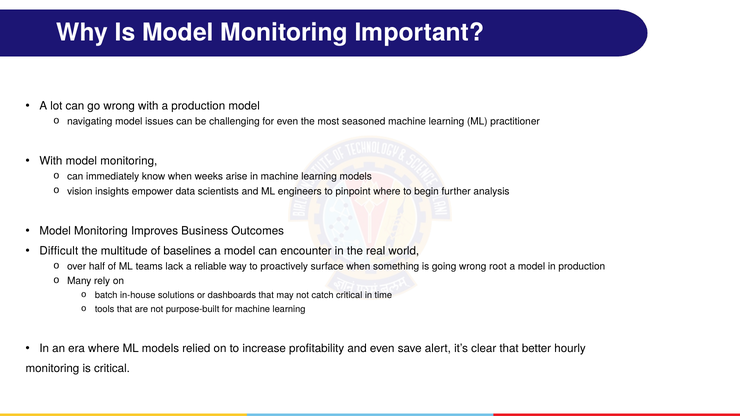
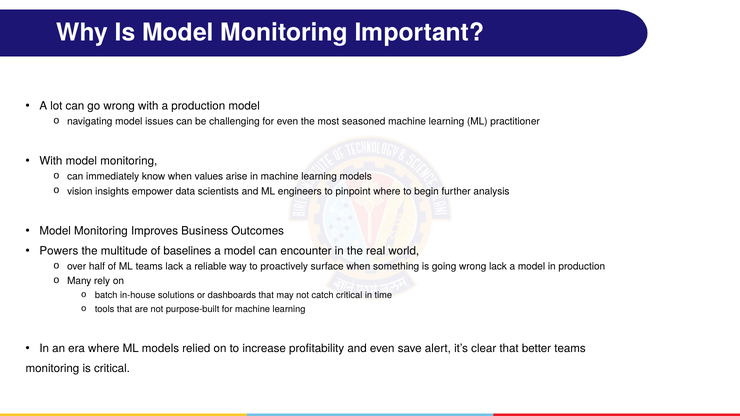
weeks: weeks -> values (209, 177)
Difficult: Difficult -> Powers (59, 251)
wrong root: root -> lack (498, 267)
better hourly: hourly -> teams (570, 349)
